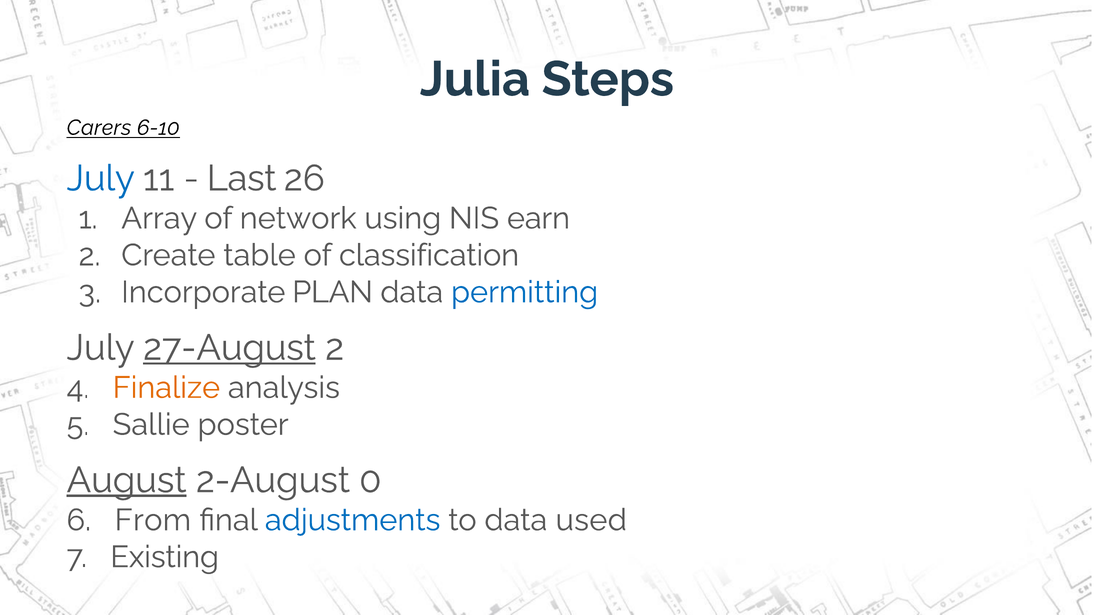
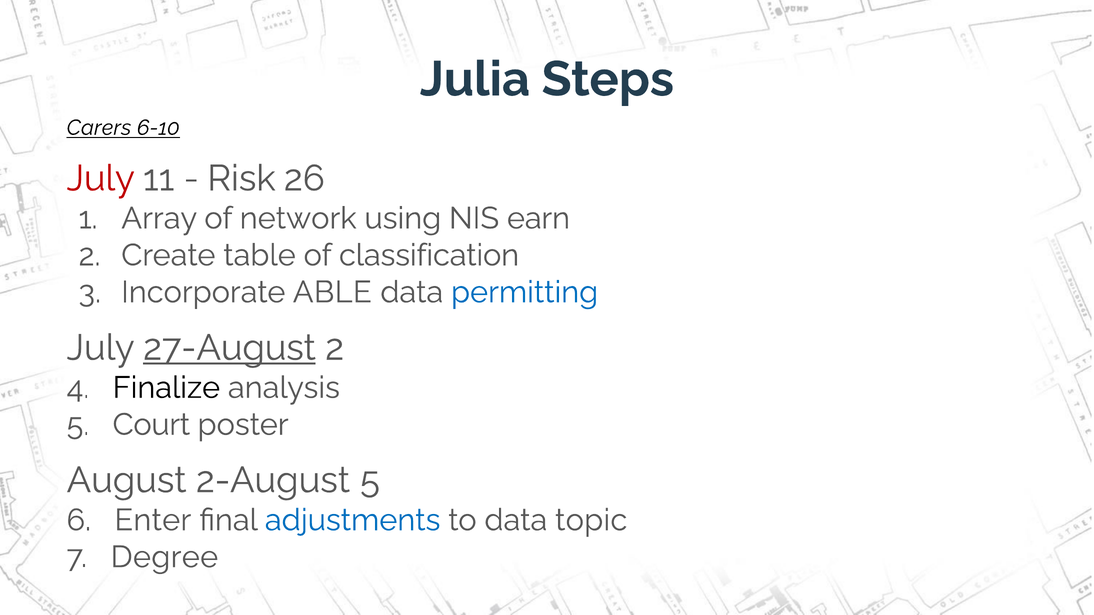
July colour: blue -> red (101, 178)
Last: Last -> Risk (241, 178)
PLAN: PLAN -> ABLE (332, 292)
Finalize colour: orange -> black (166, 388)
Sallie: Sallie -> Court (151, 425)
August underline: present -> none (127, 480)
2-August 0: 0 -> 5 (370, 480)
From: From -> Enter (153, 520)
used: used -> topic (591, 520)
Existing: Existing -> Degree (164, 557)
